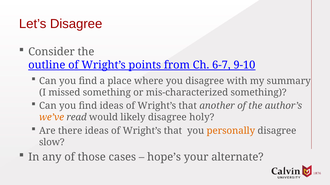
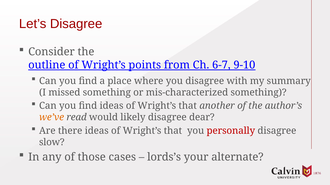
holy: holy -> dear (202, 118)
personally colour: orange -> red (231, 131)
hope’s: hope’s -> lords’s (164, 157)
